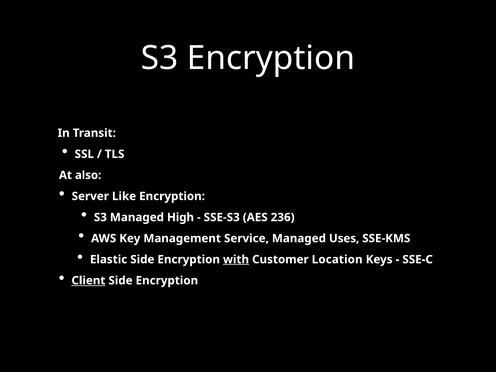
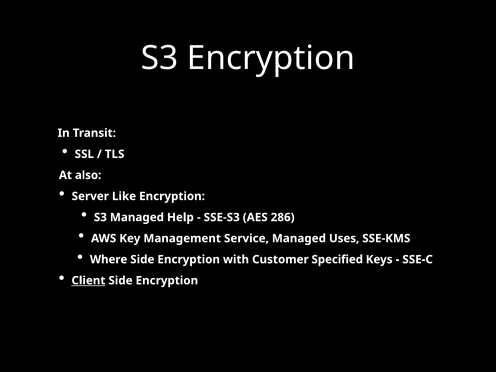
High: High -> Help (180, 217)
236: 236 -> 286 (283, 217)
Elastic: Elastic -> Where (109, 259)
with underline: present -> none (236, 259)
Location: Location -> Specified (337, 259)
